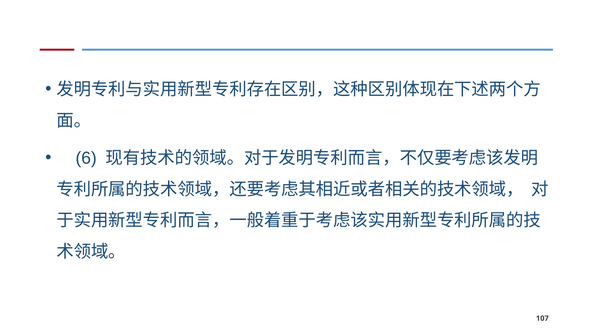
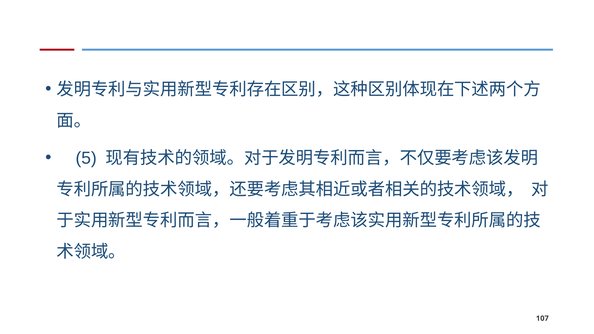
6: 6 -> 5 (86, 158)
